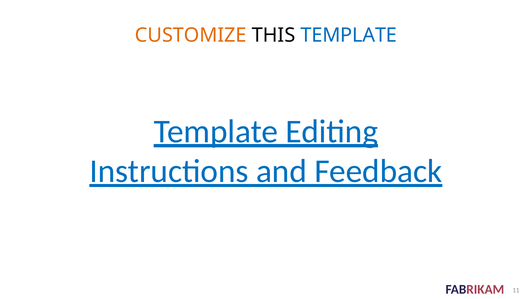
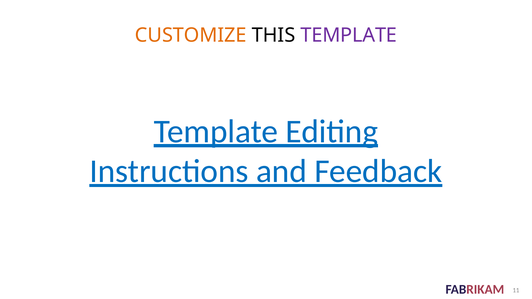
TEMPLATE colour: blue -> purple (349, 35)
